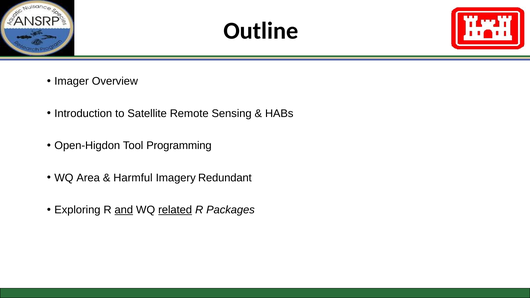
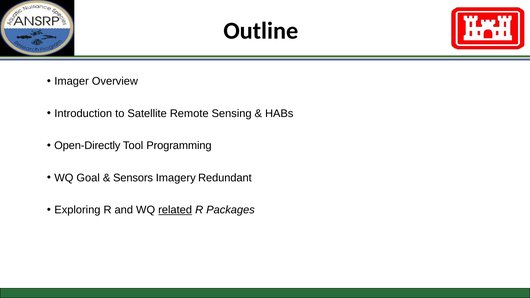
Open-Higdon: Open-Higdon -> Open-Directly (87, 146)
Area: Area -> Goal (88, 178)
Harmful: Harmful -> Sensors (133, 178)
and underline: present -> none (124, 210)
